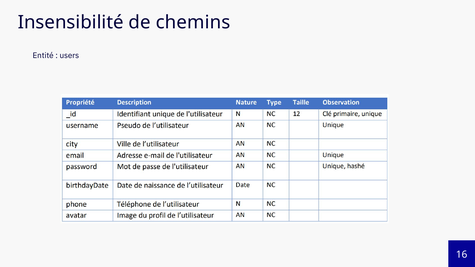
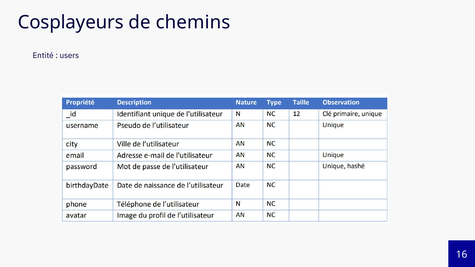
Insensibilité: Insensibilité -> Cosplayeurs (71, 22)
